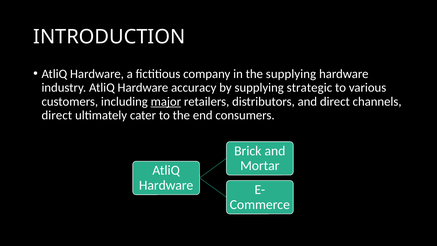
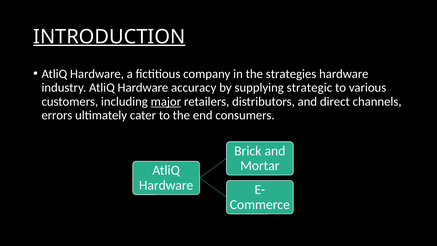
INTRODUCTION underline: none -> present (109, 37)
the supplying: supplying -> strategies (291, 74)
direct: direct -> errors (57, 115)
